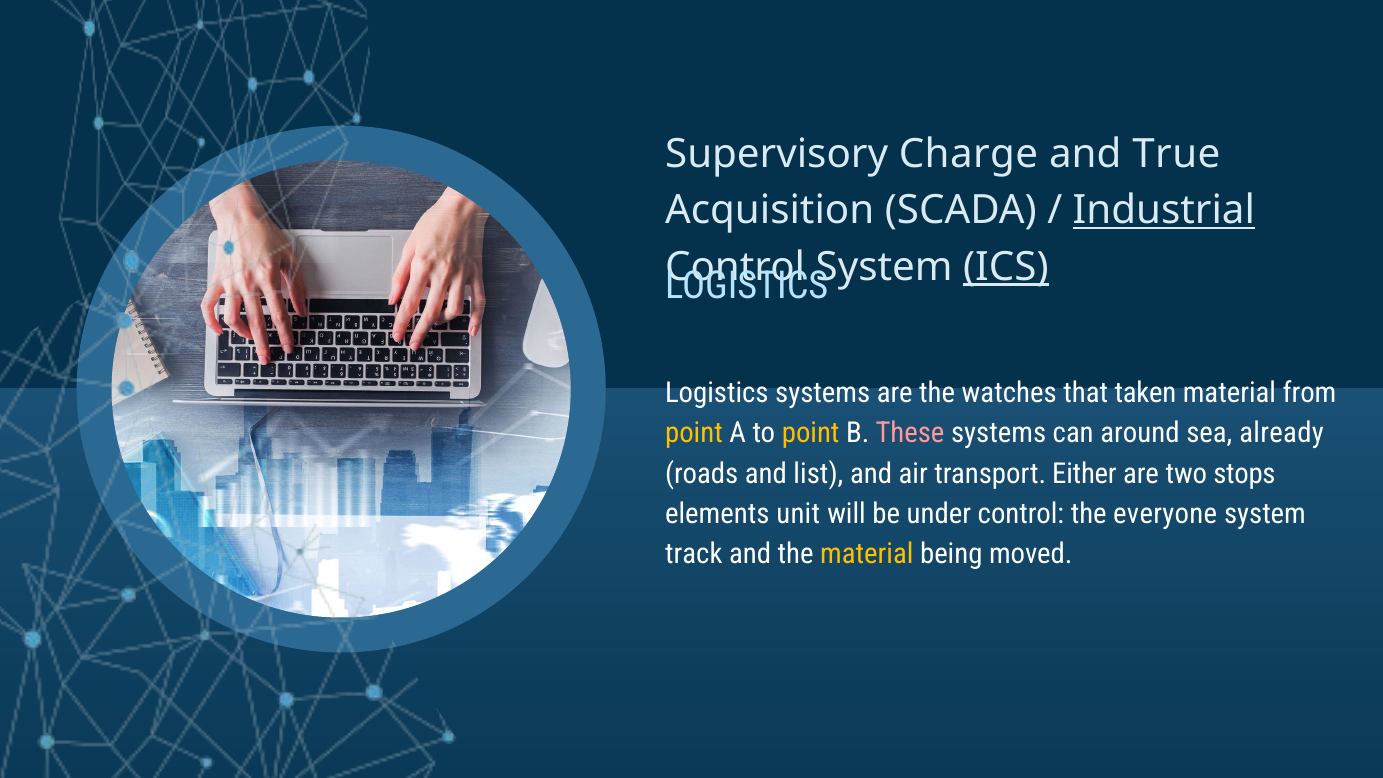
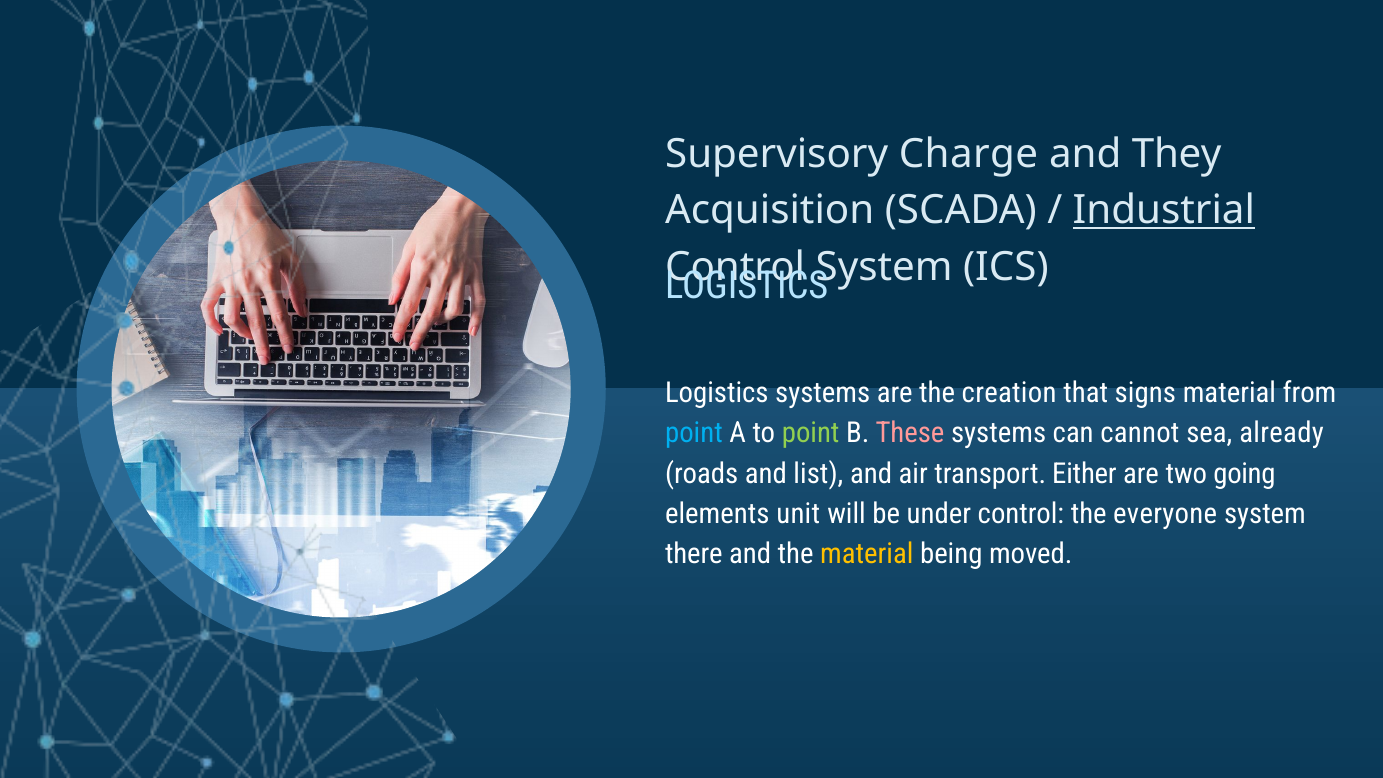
True: True -> They (1177, 154)
ICS underline: present -> none (1006, 267)
watches: watches -> creation (1009, 393)
taken: taken -> signs (1145, 393)
point colour: yellow -> light blue (694, 433)
point colour: yellow -> light green (811, 433)
around: around -> cannot (1140, 433)
stops: stops -> going (1244, 474)
track: track -> there (694, 554)
